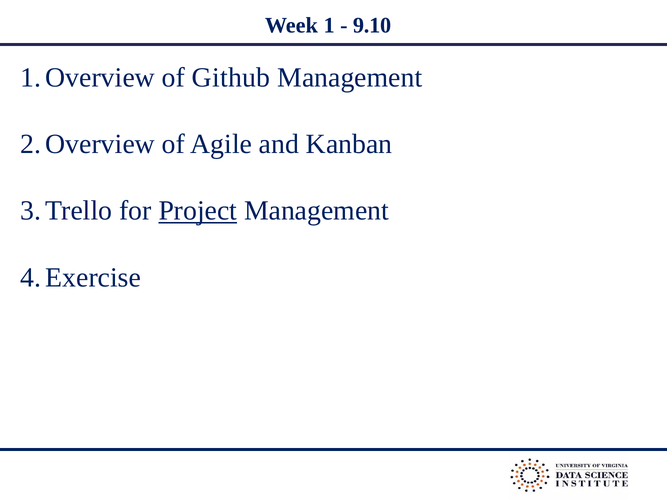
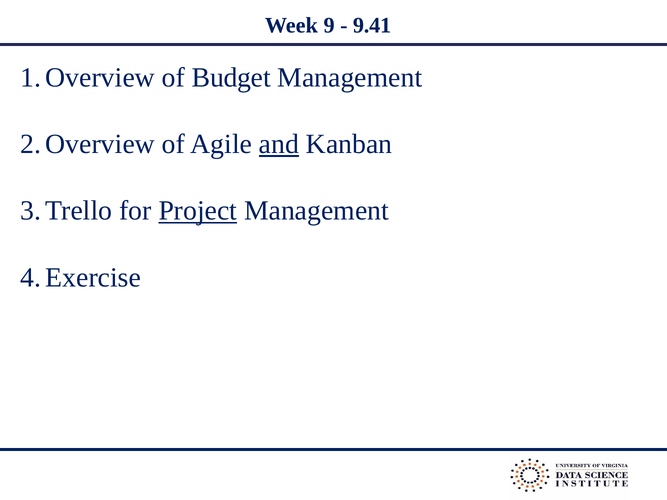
1: 1 -> 9 (329, 25)
9.10: 9.10 -> 9.41 (372, 25)
Github: Github -> Budget (231, 77)
and underline: none -> present (279, 144)
